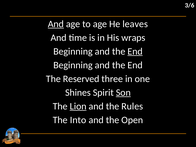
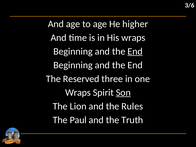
And underline: present -> none (56, 24)
leaves: leaves -> higher (135, 24)
Shines: Shines -> Wraps (78, 93)
Lion underline: present -> none (78, 106)
Into: Into -> Paul (78, 120)
Open: Open -> Truth (132, 120)
